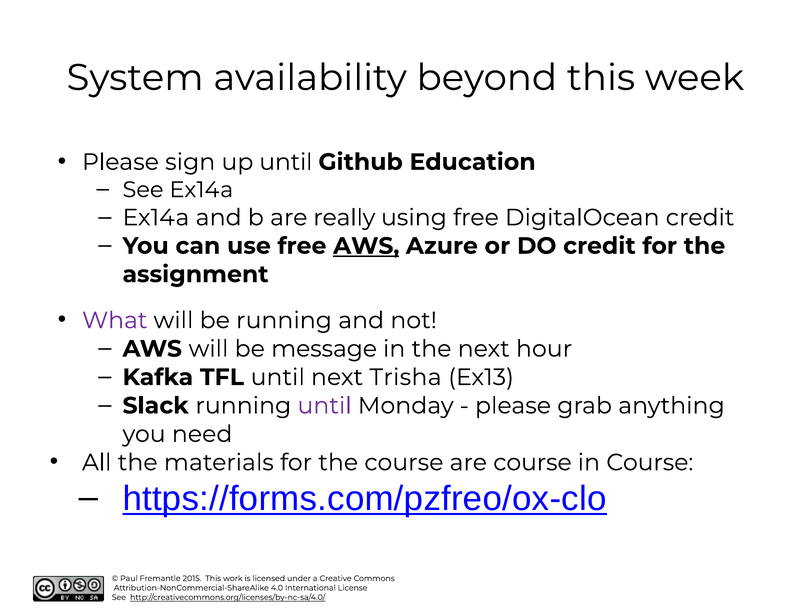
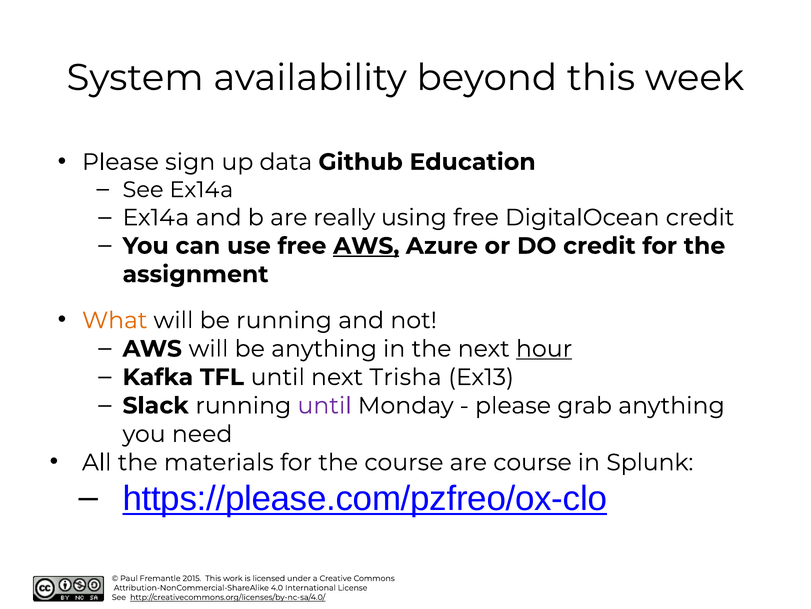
up until: until -> data (286, 162)
What colour: purple -> orange (115, 320)
be message: message -> anything (324, 348)
hour underline: none -> present (544, 348)
in Course: Course -> Splunk (650, 462)
https://forms.com/pzfreo/ox-clo: https://forms.com/pzfreo/ox-clo -> https://please.com/pzfreo/ox-clo (365, 498)
